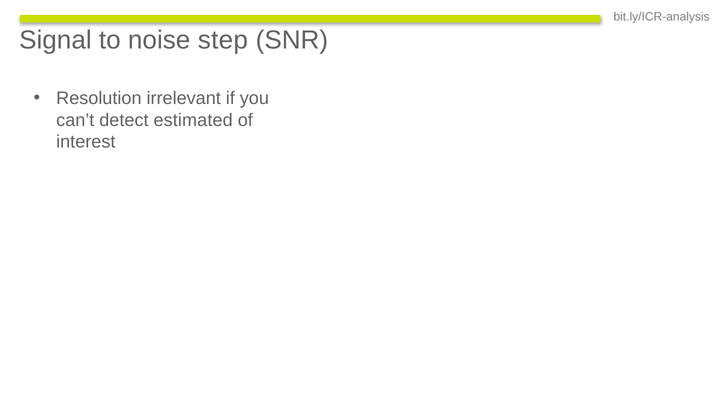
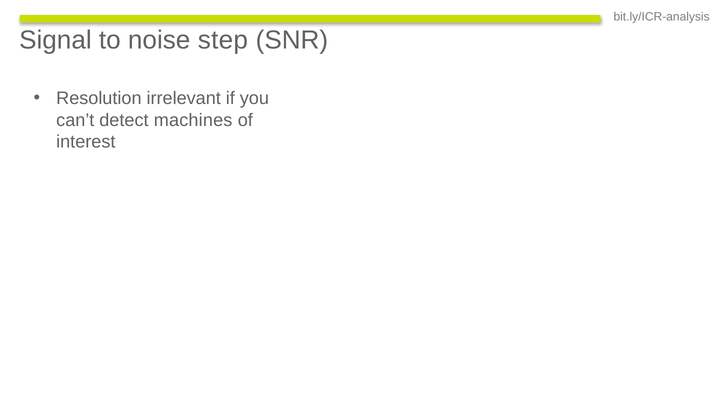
estimated: estimated -> machines (193, 120)
